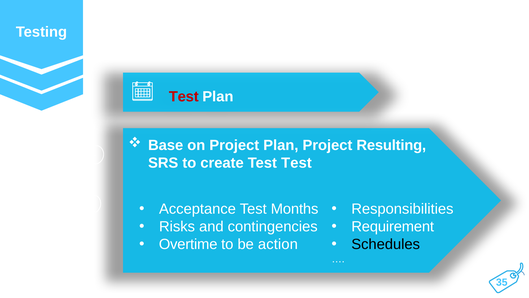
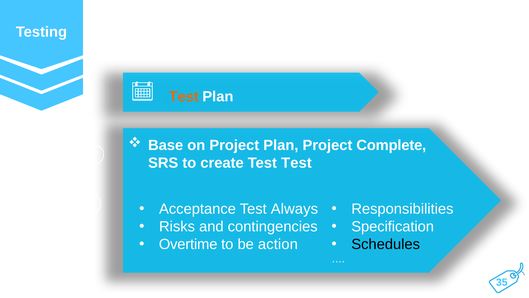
Test colour: red -> orange (184, 96)
Resulting: Resulting -> Complete (391, 145)
Months: Months -> Always (294, 209)
Requirement: Requirement -> Specification (393, 226)
